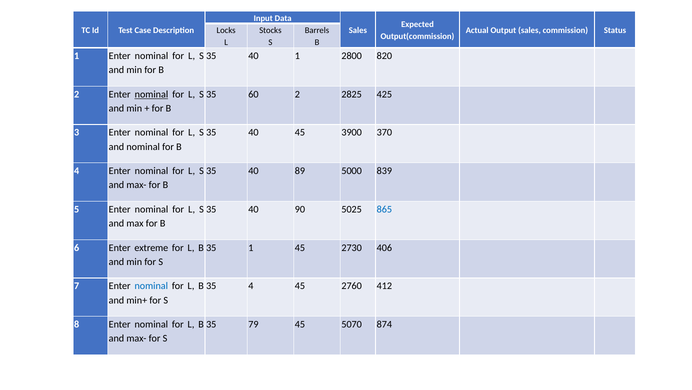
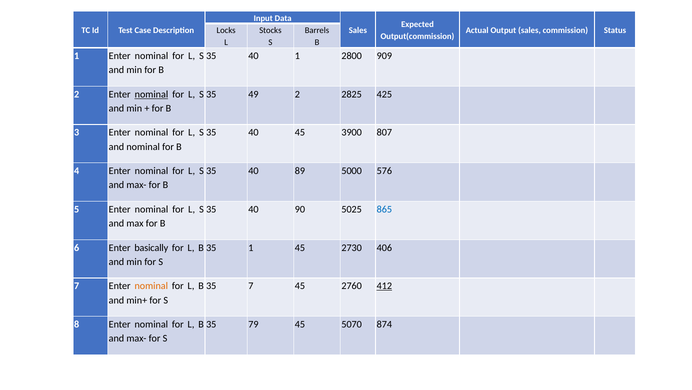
820: 820 -> 909 (384, 56)
60: 60 -> 49 (253, 94)
370: 370 -> 807 (384, 132)
839: 839 -> 576 (384, 171)
extreme: extreme -> basically (151, 247)
nominal colour: blue -> orange (151, 286)
35 4: 4 -> 7 (251, 286)
412 underline: none -> present (384, 286)
